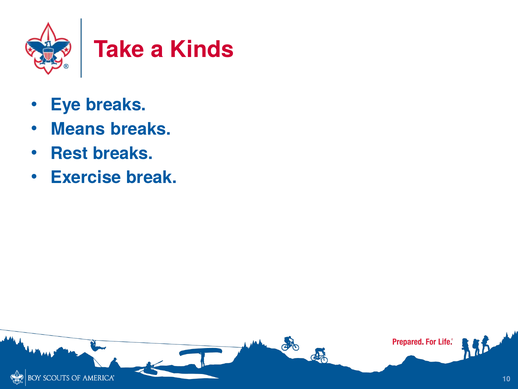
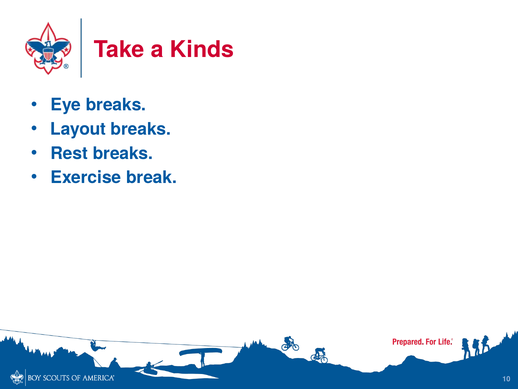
Means: Means -> Layout (78, 129)
